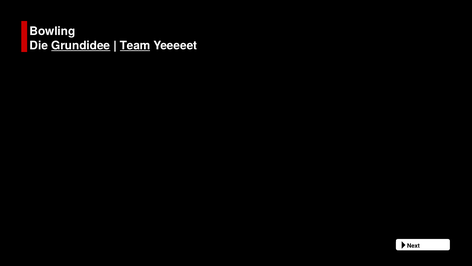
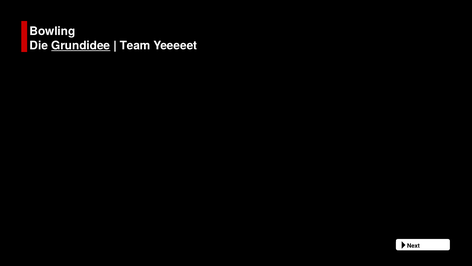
Team underline: present -> none (135, 45)
